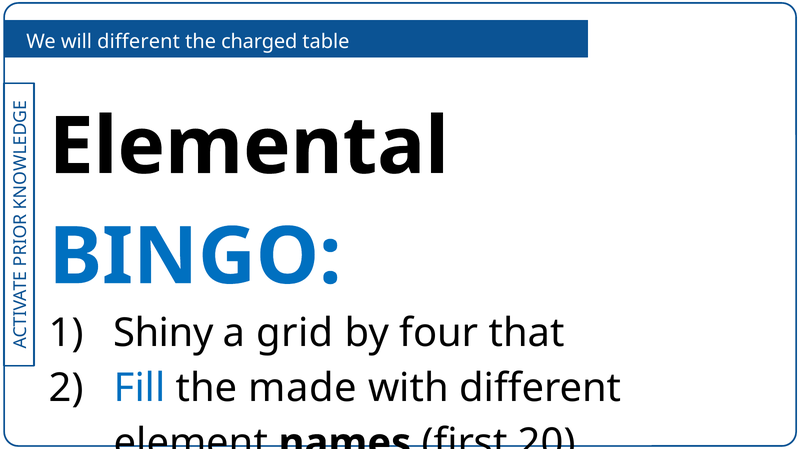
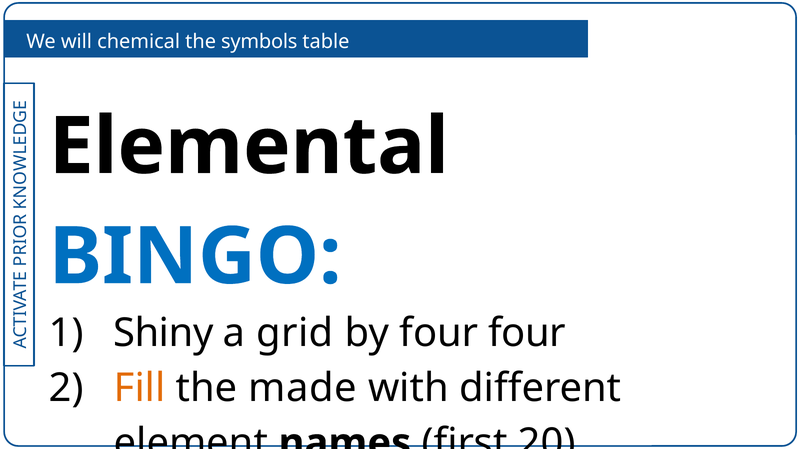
will different: different -> chemical (139, 42)
charged: charged -> symbols (259, 42)
four that: that -> four (527, 333)
Fill colour: blue -> orange (140, 388)
